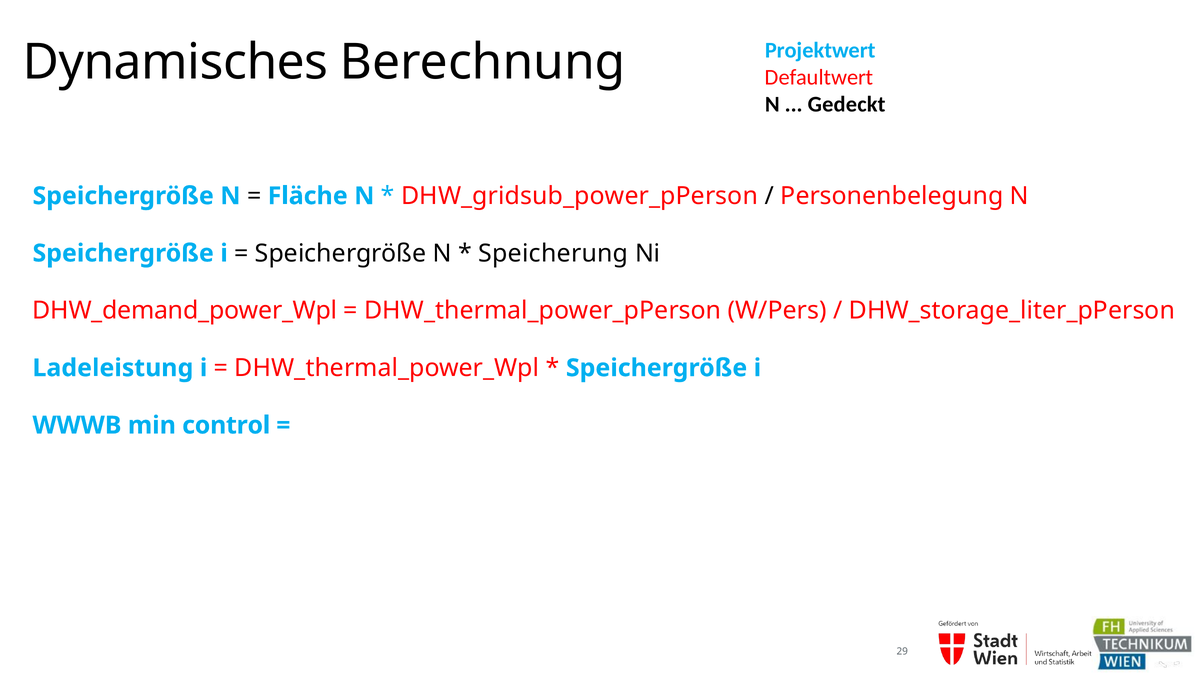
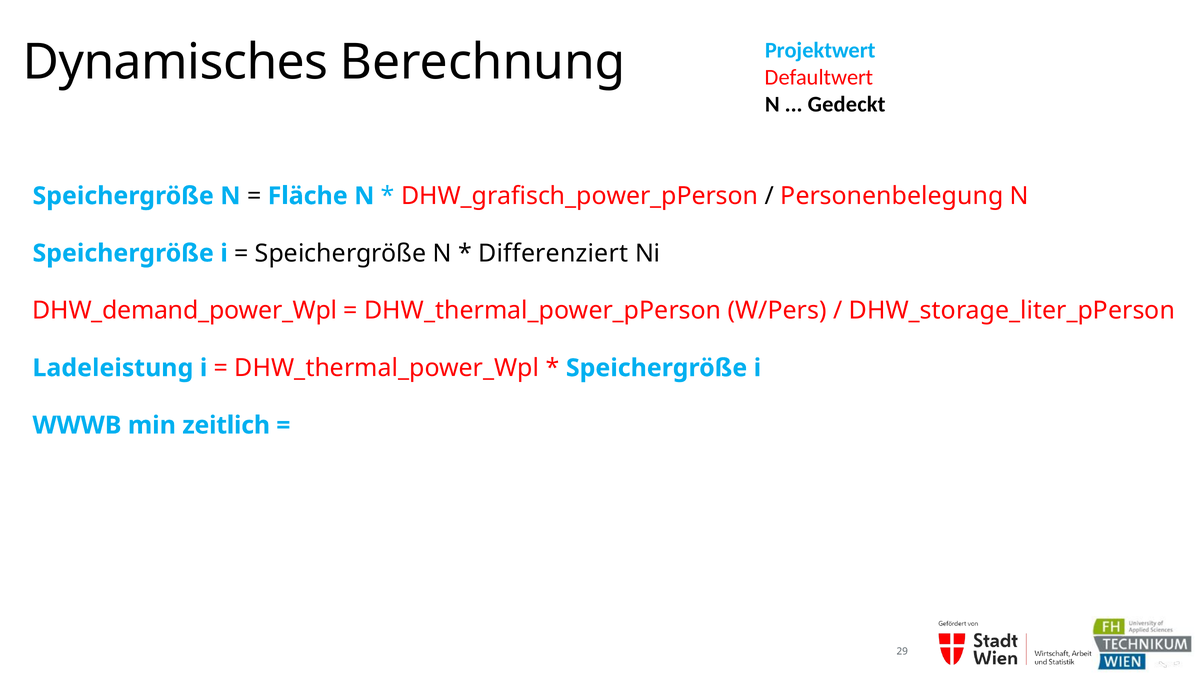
DHW_gridsub_power_pPerson: DHW_gridsub_power_pPerson -> DHW_grafisch_power_pPerson (580, 196)
Speicherung: Speicherung -> Differenziert (553, 253)
control: control -> zeitlich (226, 425)
